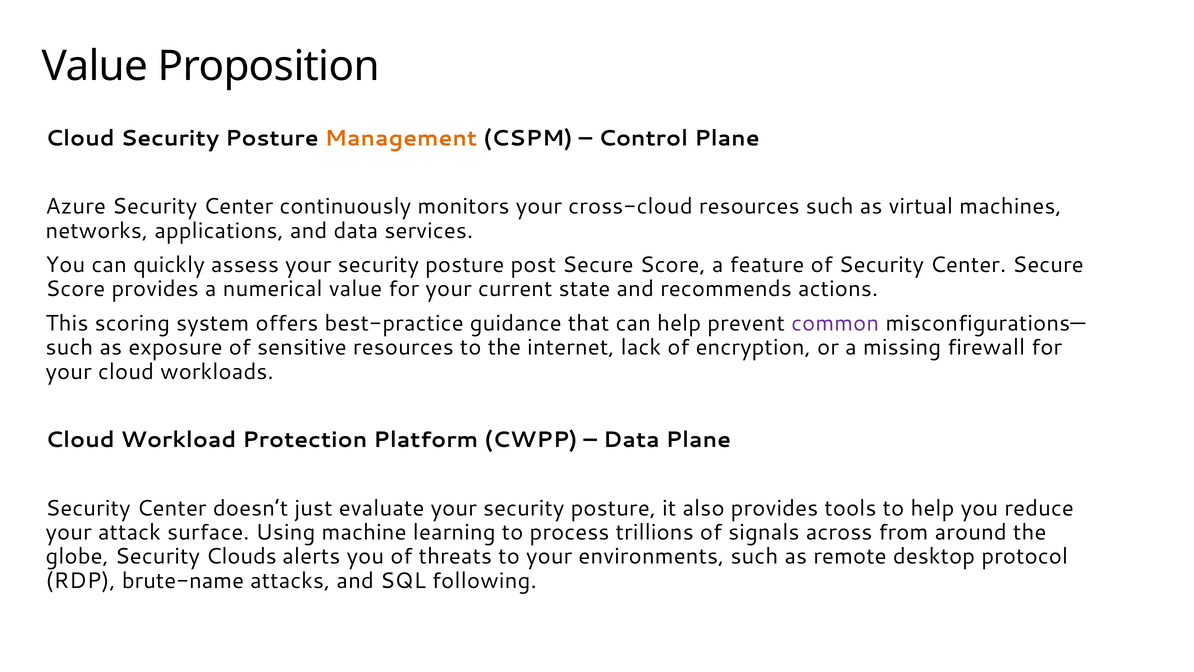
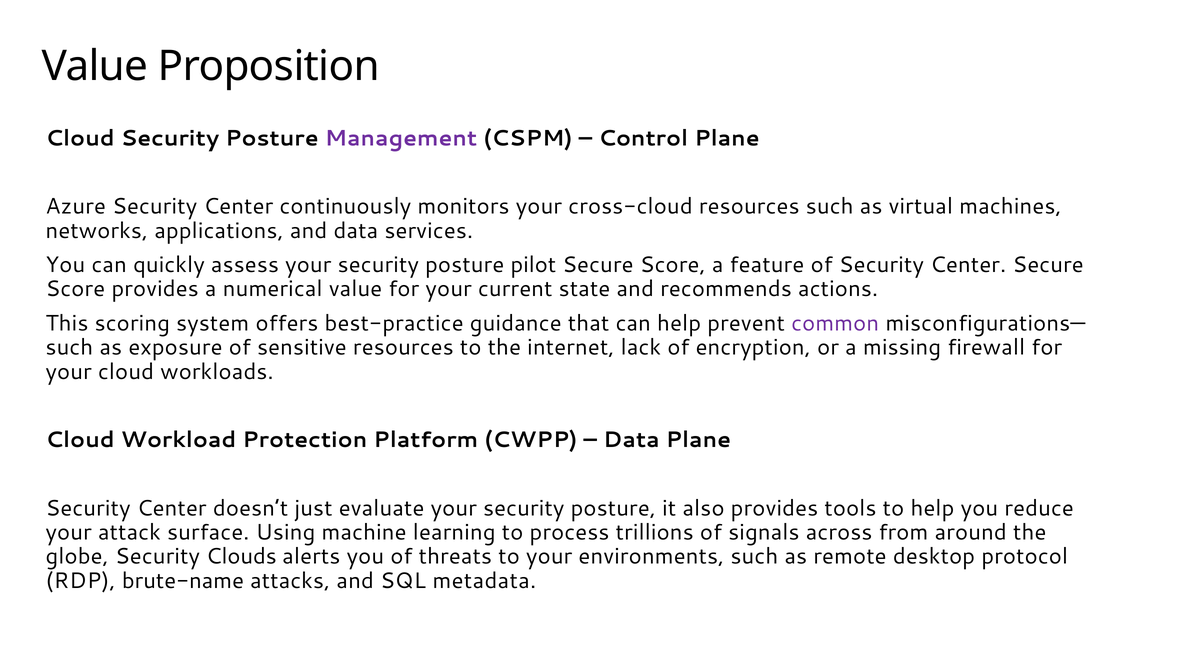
Management colour: orange -> purple (401, 138)
post: post -> pilot (533, 265)
following: following -> metadata (484, 580)
